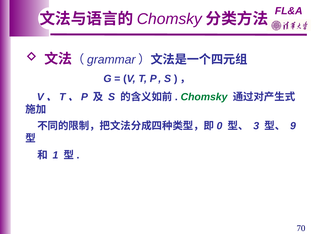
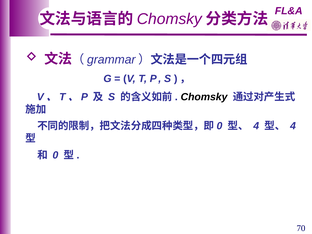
Chomsky colour: green -> black (204, 97)
3: 3 -> 4 (256, 126)
9: 9 -> 4 (293, 126)
1: 1 -> 0 (55, 155)
